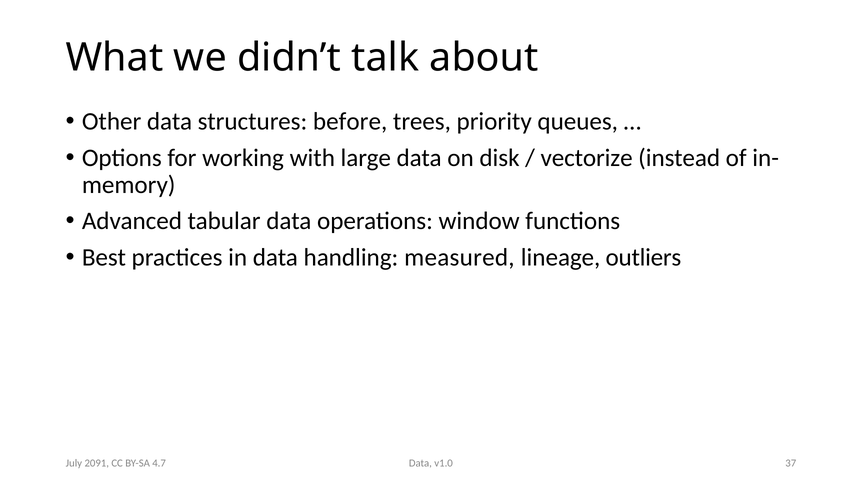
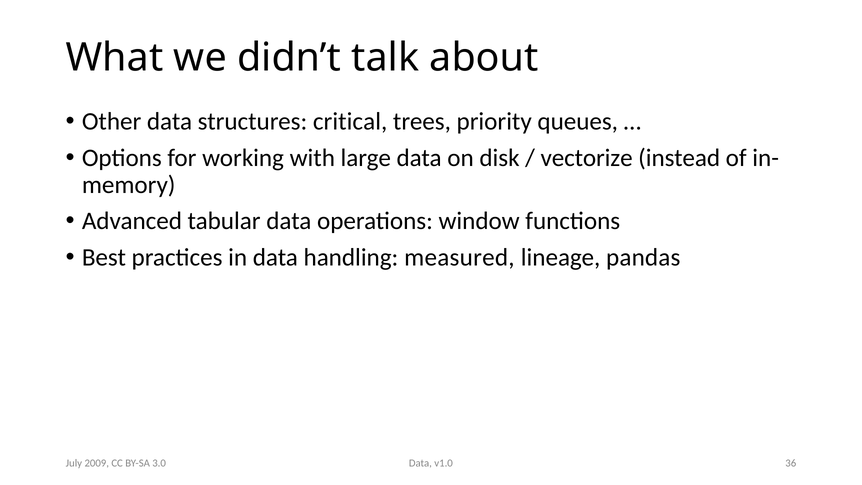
before: before -> critical (350, 122)
outliers: outliers -> pandas (643, 257)
37: 37 -> 36 (791, 463)
2091: 2091 -> 2009 (97, 463)
4.7: 4.7 -> 3.0 (159, 463)
